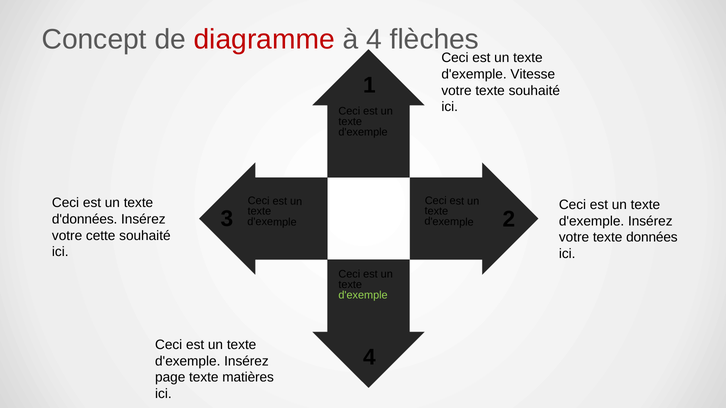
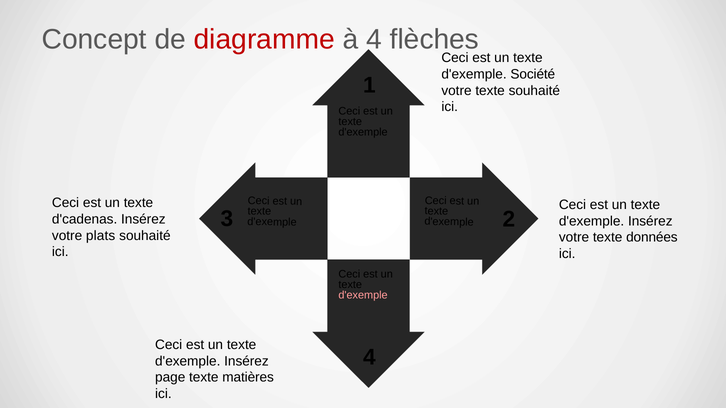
Vitesse: Vitesse -> Société (533, 74)
d'données: d'données -> d'cadenas (85, 219)
cette: cette -> plats (101, 236)
d'exemple colour: light green -> pink (363, 296)
